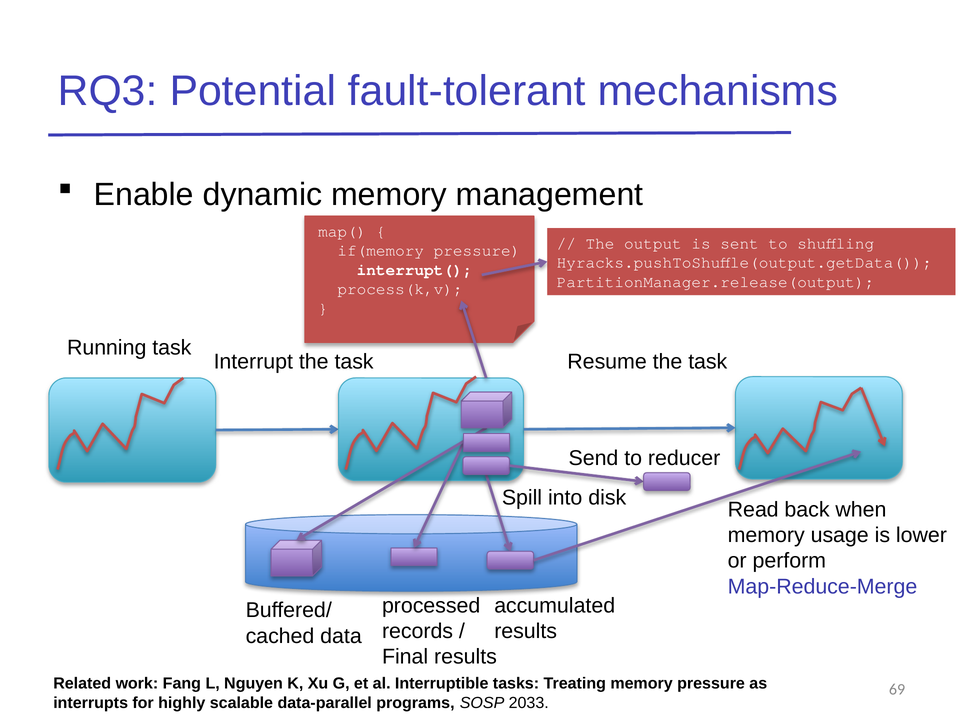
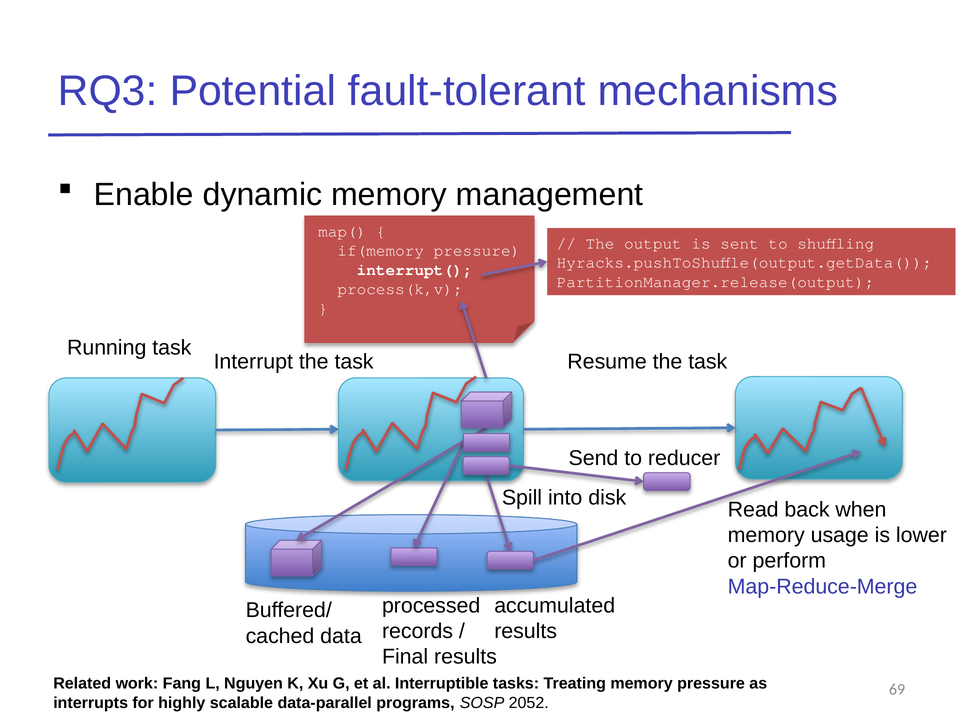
2033: 2033 -> 2052 (529, 703)
